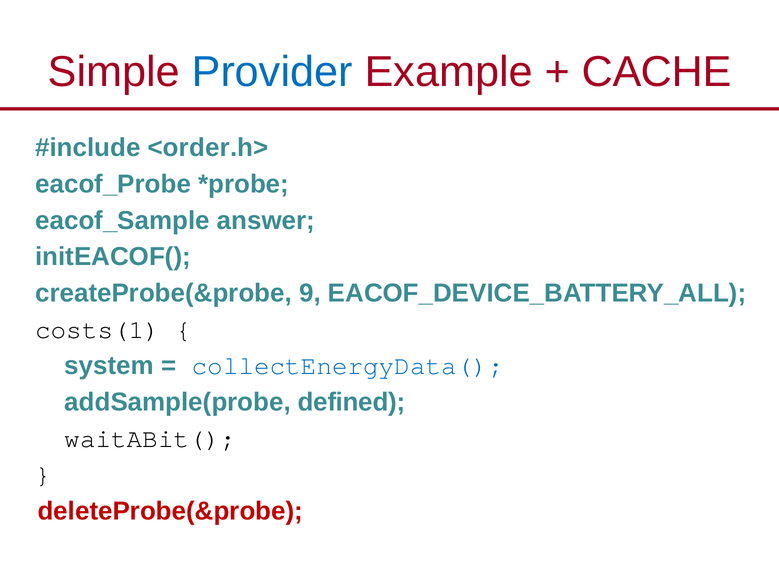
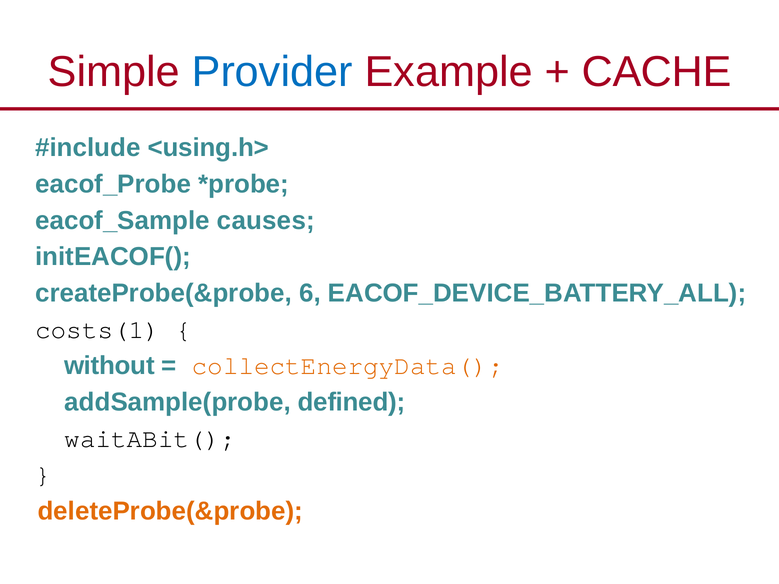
<order.h>: <order.h> -> <using.h> (208, 148)
answer: answer -> causes (266, 221)
9: 9 -> 6 (310, 293)
system: system -> without (109, 366)
collectEnergyData( colour: blue -> orange (348, 366)
deleteProbe(&probe colour: red -> orange (170, 511)
